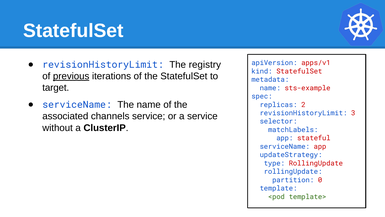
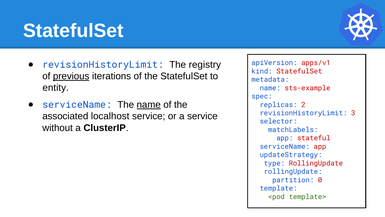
target: target -> entity (56, 88)
name underline: none -> present (149, 105)
channels: channels -> localhost (110, 116)
